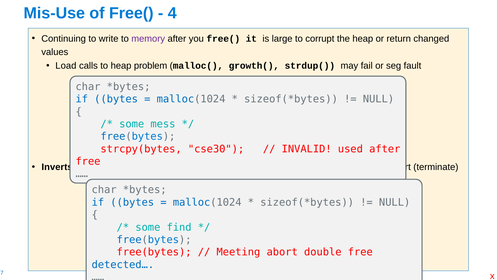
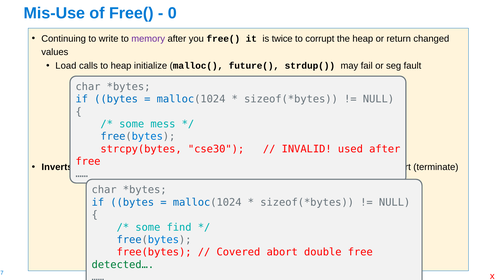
4: 4 -> 0 (172, 13)
large: large -> twice (282, 39)
problem: problem -> initialize (151, 66)
growth(: growth( -> future( (254, 66)
Meeting: Meeting -> Covered (238, 252)
detected… colour: blue -> green (123, 264)
